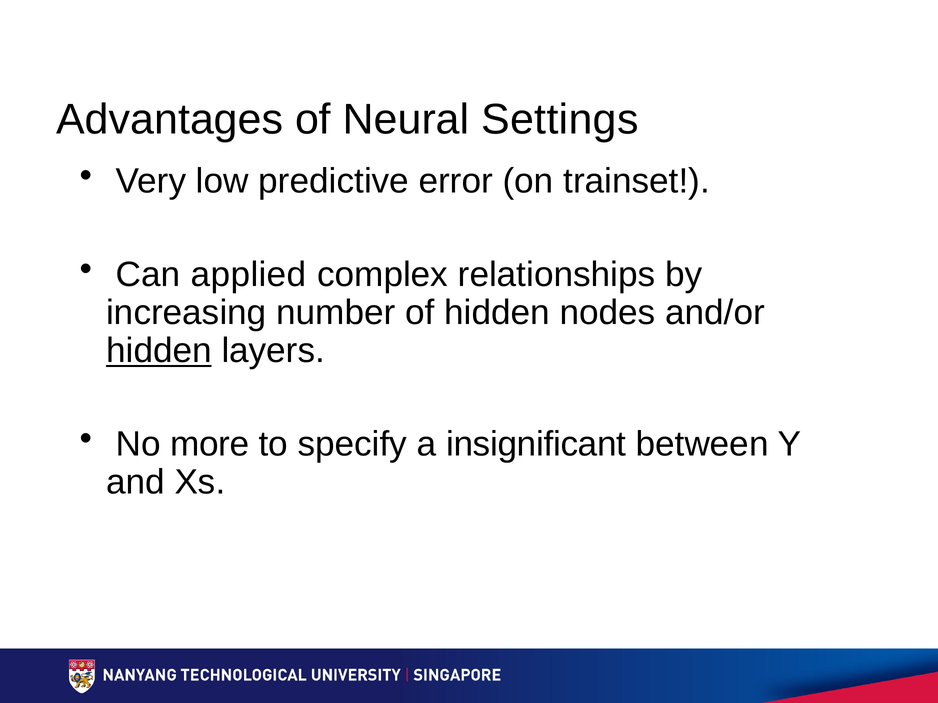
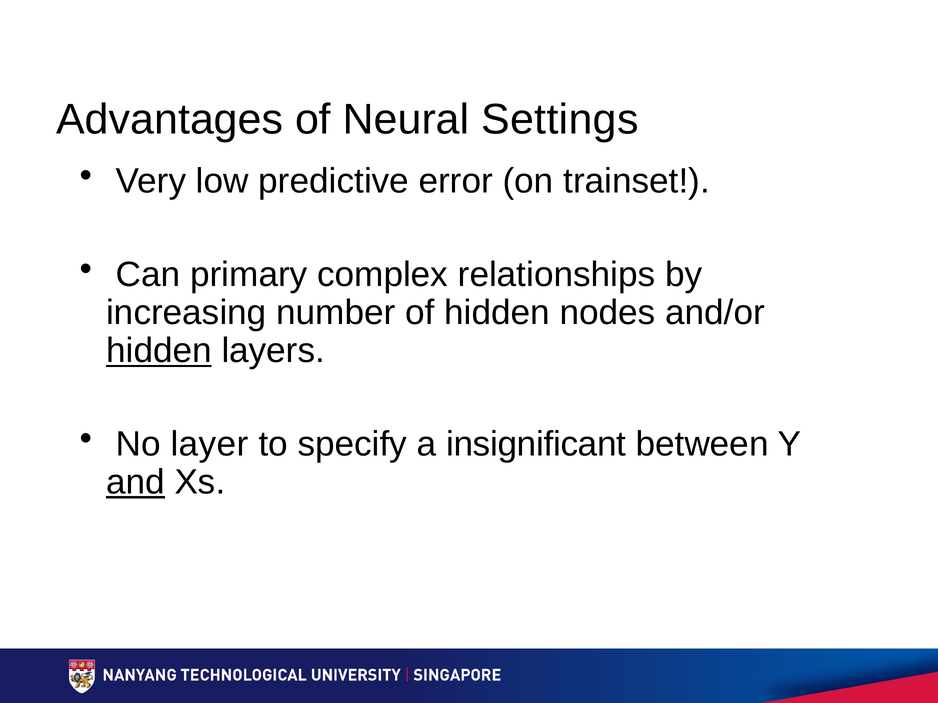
applied: applied -> primary (249, 275)
more: more -> layer (209, 444)
and underline: none -> present (136, 482)
